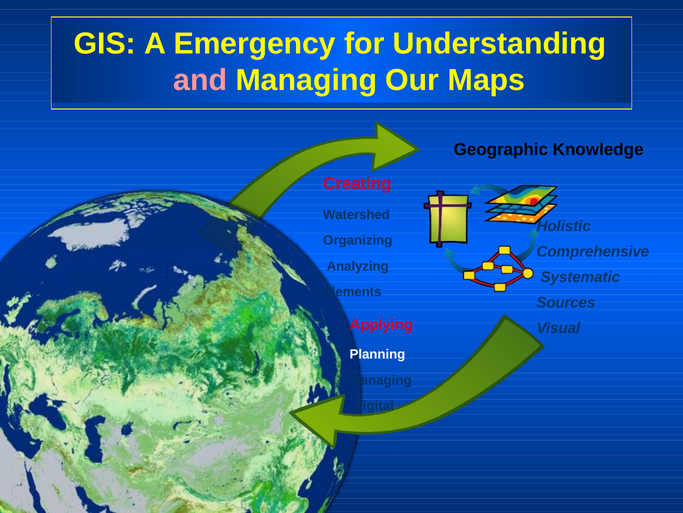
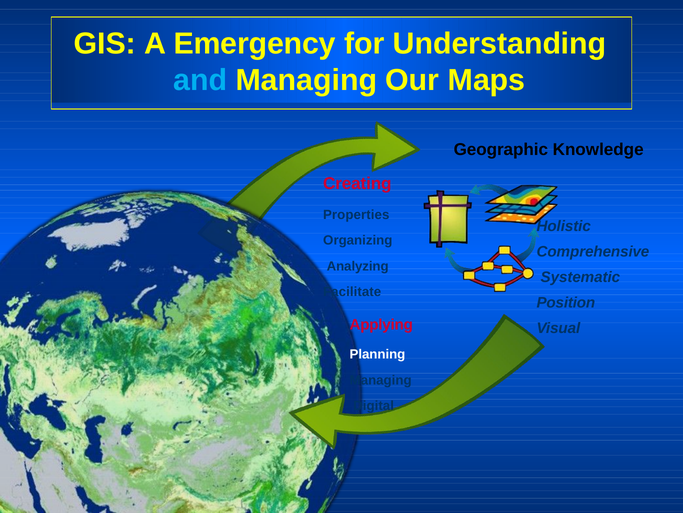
and colour: pink -> light blue (200, 80)
Watershed: Watershed -> Properties (356, 215)
Elements: Elements -> Facilitate (352, 292)
Sources: Sources -> Position (566, 302)
